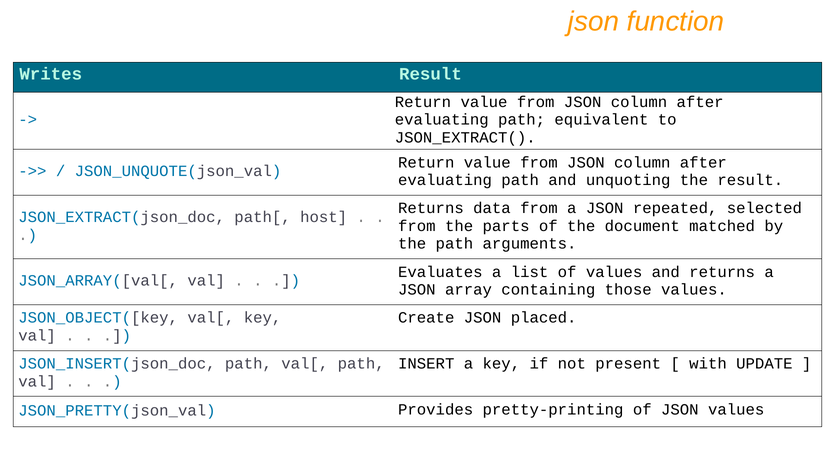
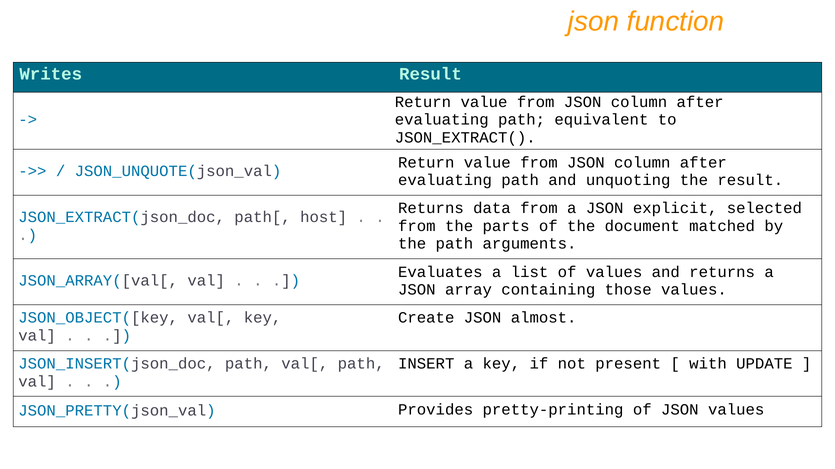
repeated: repeated -> explicit (675, 209)
placed: placed -> almost (544, 318)
